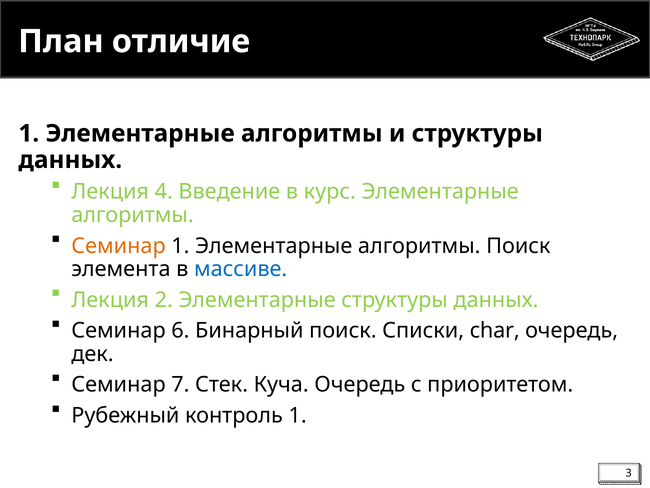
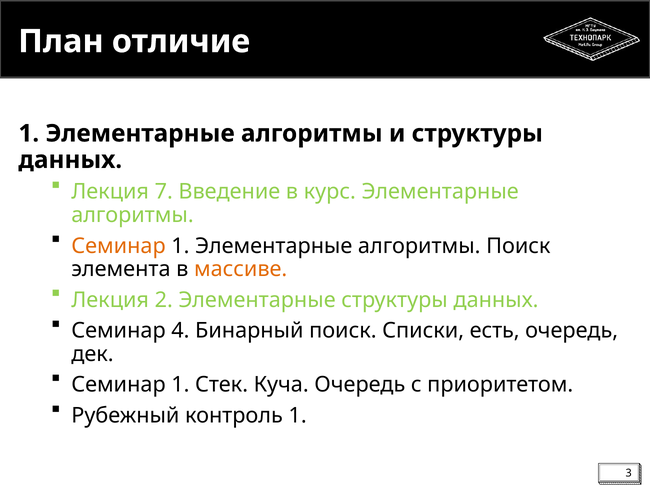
4: 4 -> 7 (164, 192)
массиве colour: blue -> orange (241, 269)
6: 6 -> 4 (180, 330)
char: char -> есть (495, 330)
7: 7 -> 1 (180, 384)
